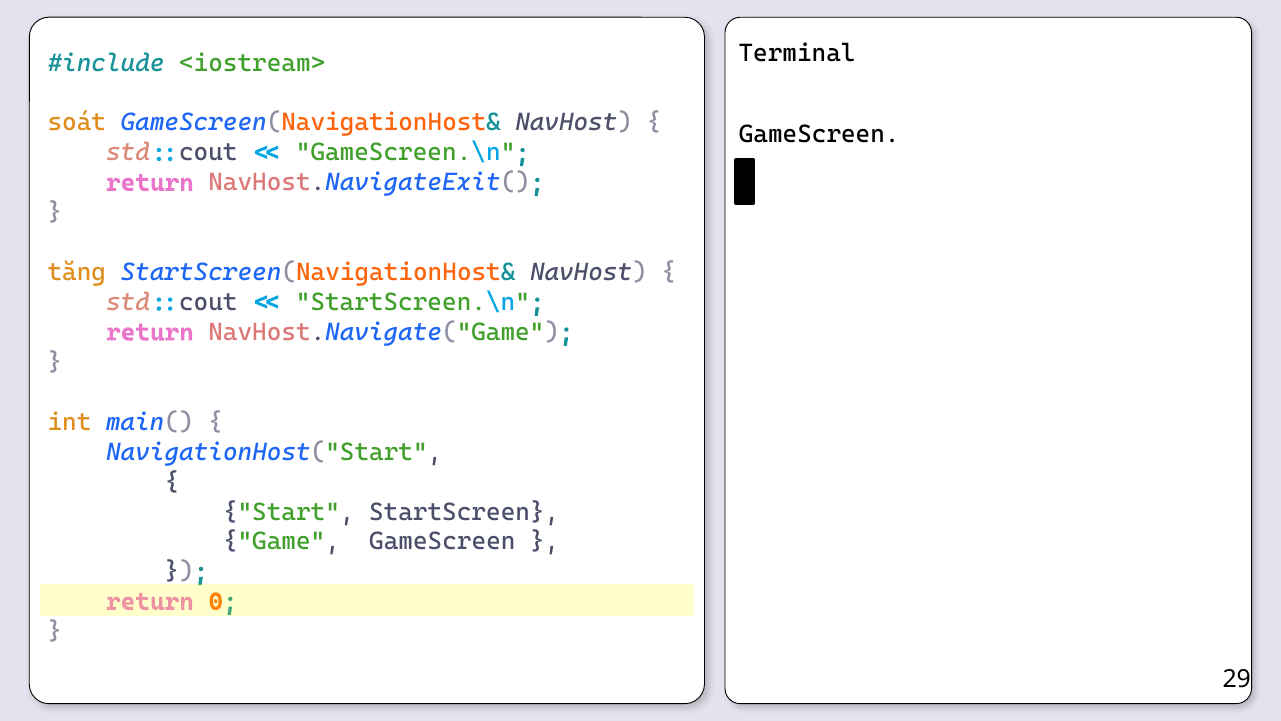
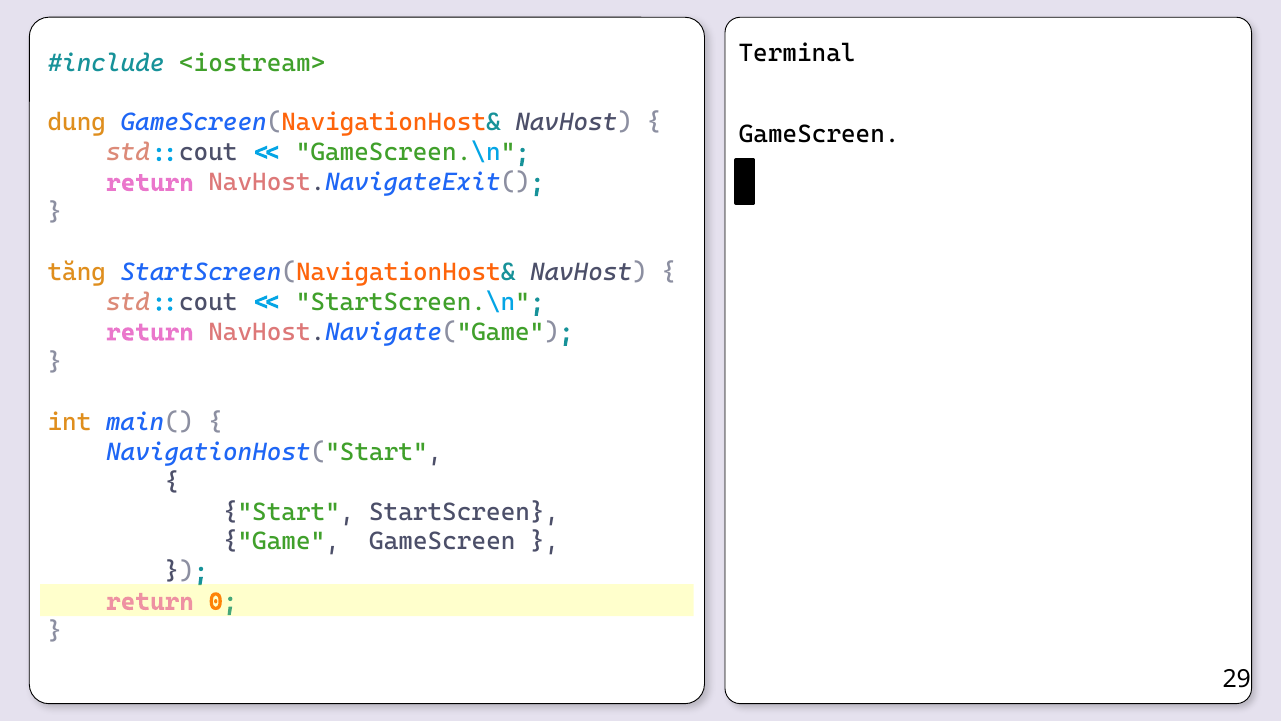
soát: soát -> dung (77, 123)
